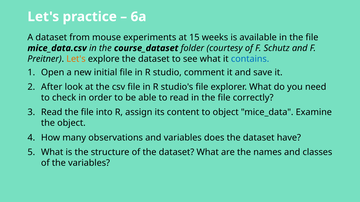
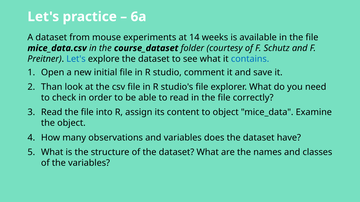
15: 15 -> 14 (194, 37)
Let's colour: orange -> blue (76, 59)
After: After -> Than (52, 87)
